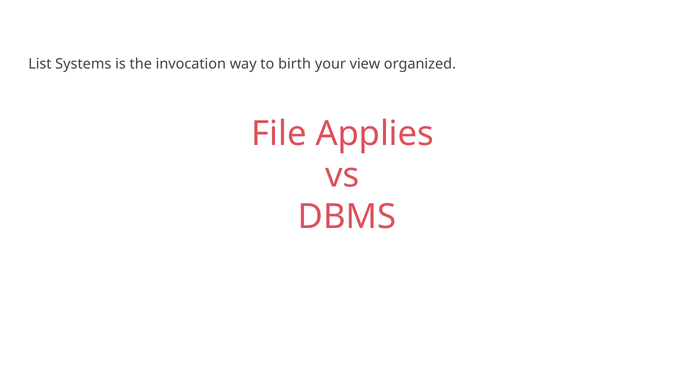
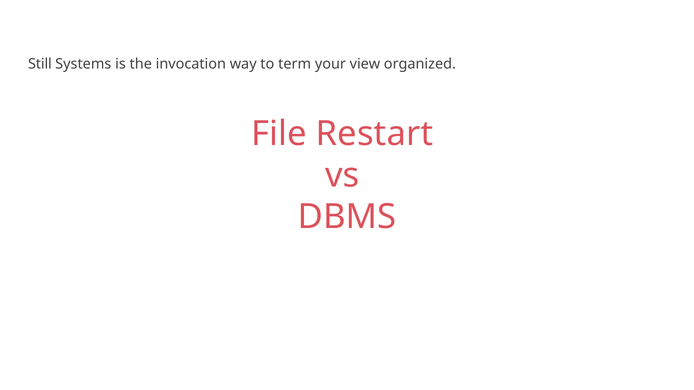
List: List -> Still (40, 64)
birth: birth -> term (295, 64)
Applies: Applies -> Restart (374, 134)
